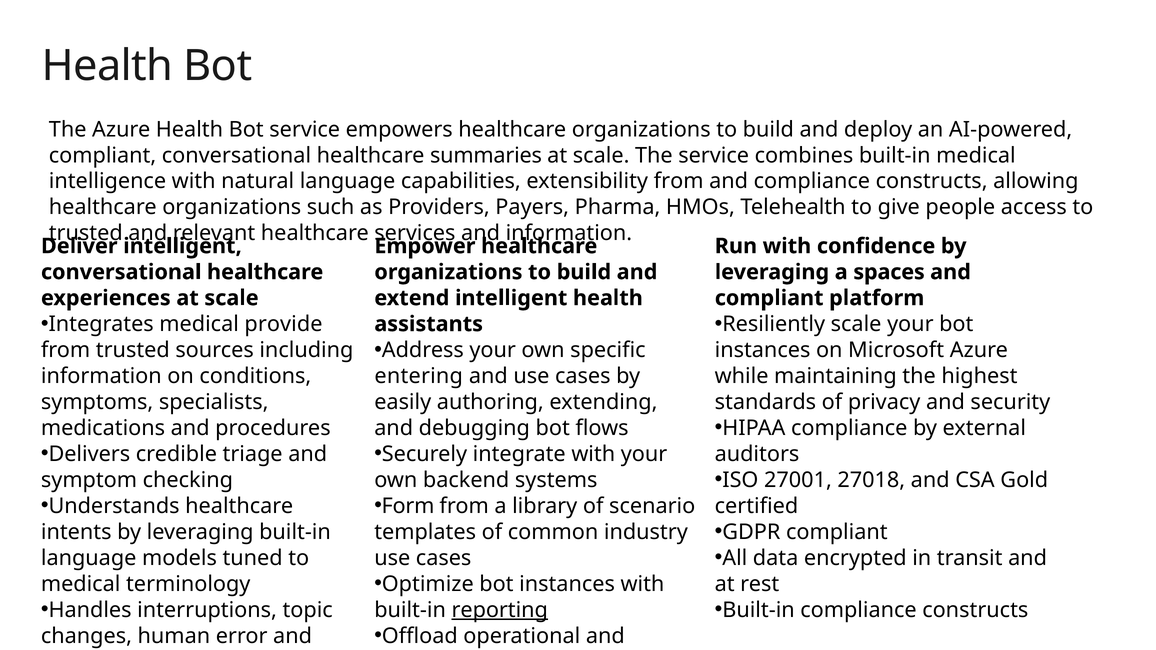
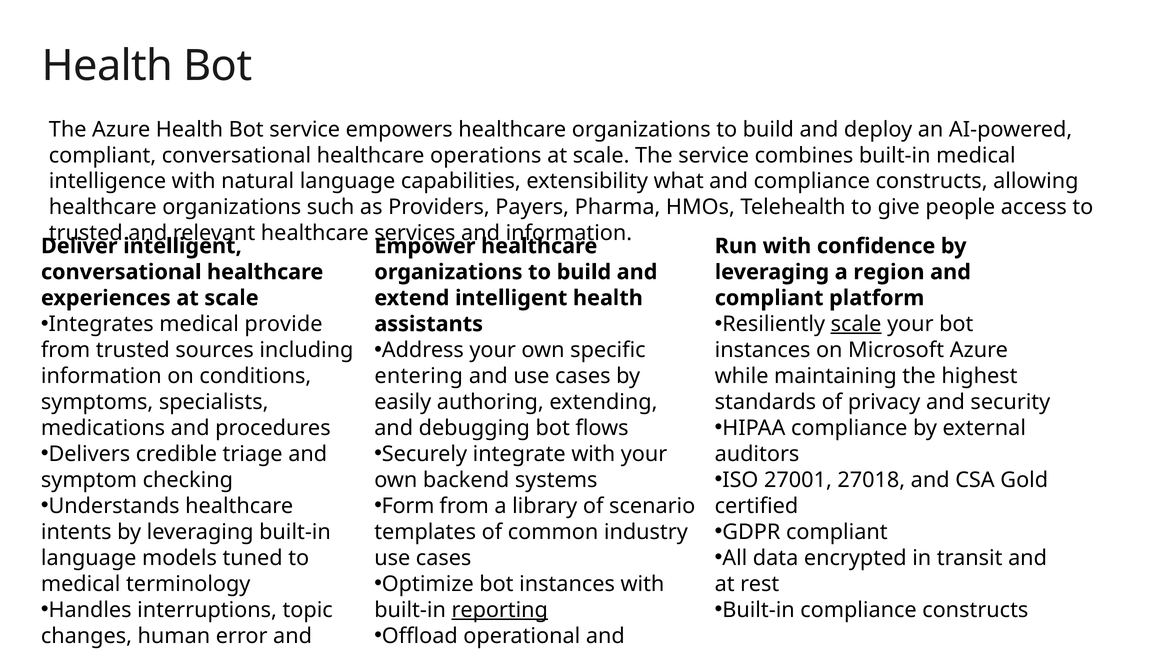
summaries: summaries -> operations (486, 155)
extensibility from: from -> what (679, 181)
spaces: spaces -> region (889, 272)
scale underline: none -> present (856, 324)
